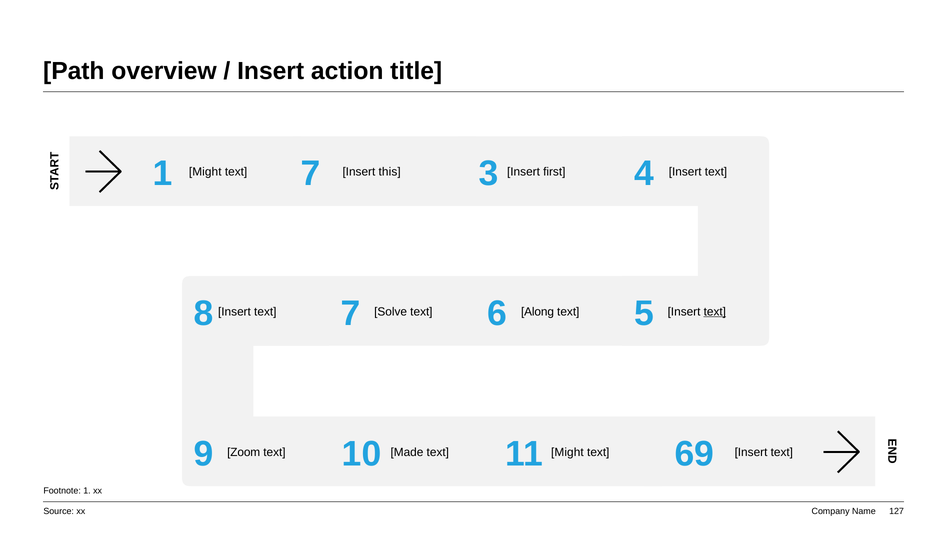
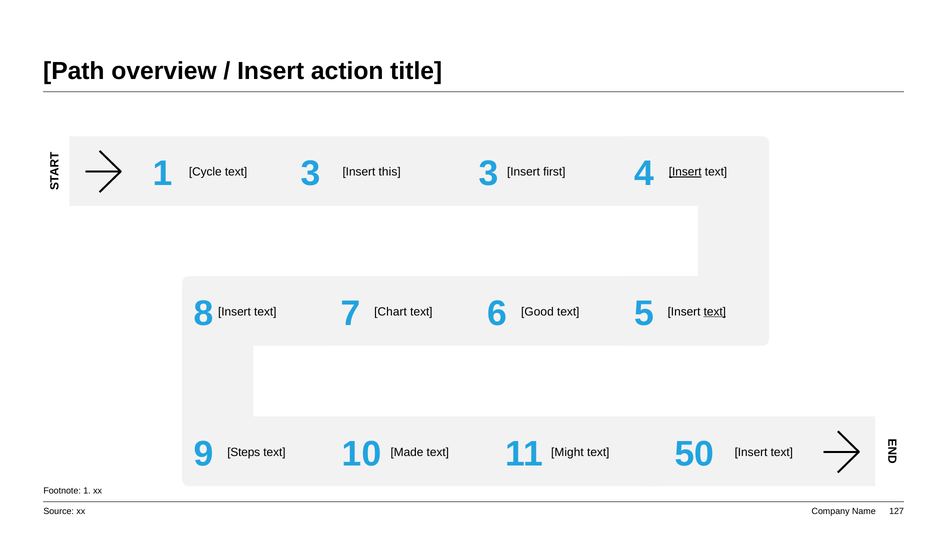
1 Might: Might -> Cycle (205, 172)
7: 7 -> 3 (310, 174)
Insert underline: none -> present (685, 172)
Solve: Solve -> Chart (391, 312)
Along: Along -> Good (537, 312)
Zoom: Zoom -> Steps (244, 452)
69: 69 -> 50 (695, 454)
